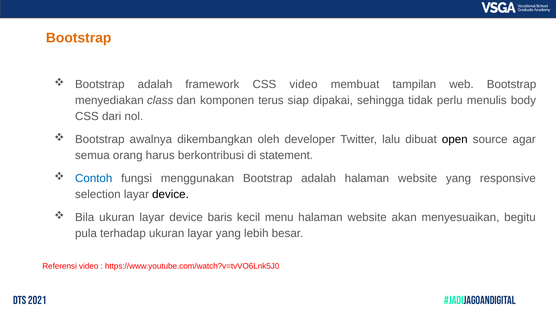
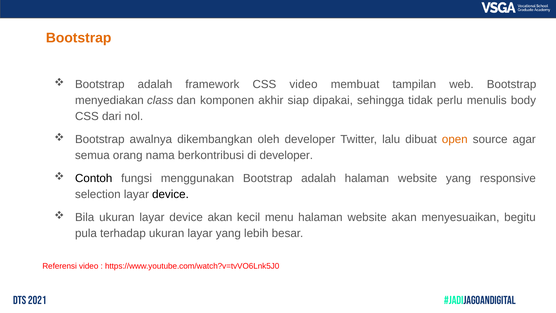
terus: terus -> akhir (271, 100)
open colour: black -> orange (455, 139)
harus: harus -> nama (160, 155)
di statement: statement -> developer (286, 155)
Contoh colour: blue -> black (94, 178)
device baris: baris -> akan (220, 217)
